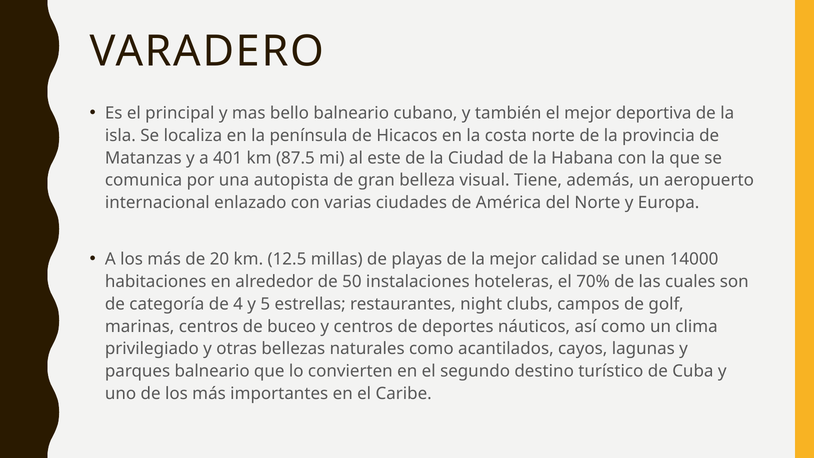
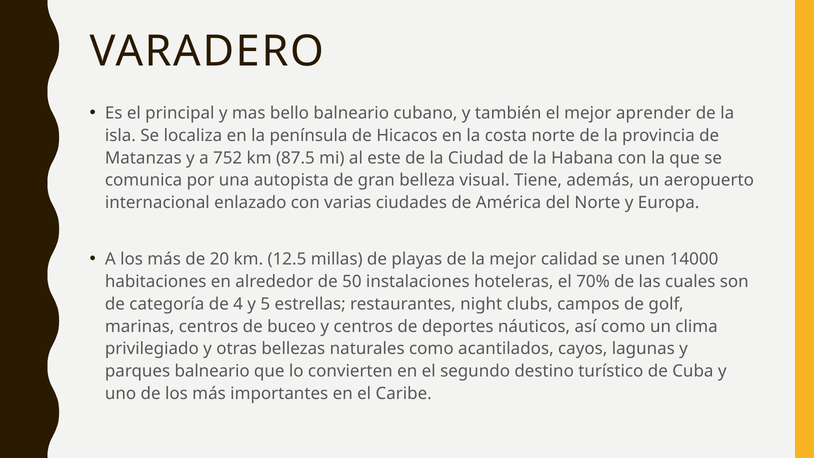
deportiva: deportiva -> aprender (654, 113)
401: 401 -> 752 (228, 158)
